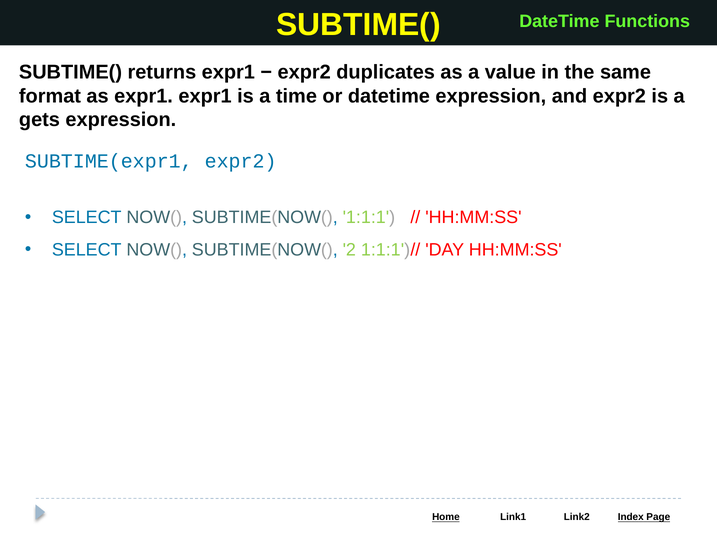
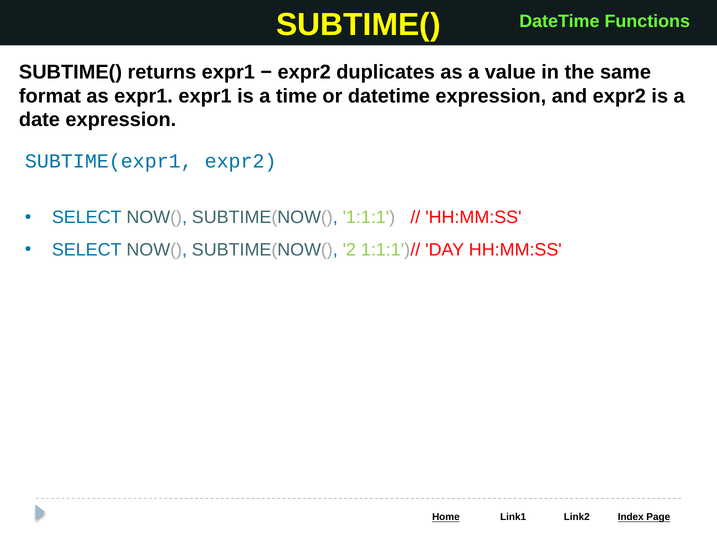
gets: gets -> date (39, 120)
